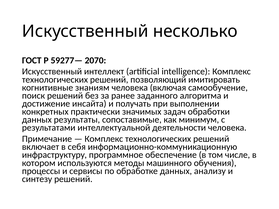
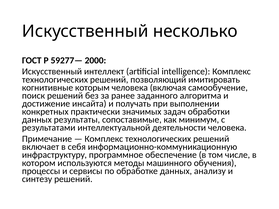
2070: 2070 -> 2000 (95, 60)
знаниям: знаниям -> которым (92, 88)
